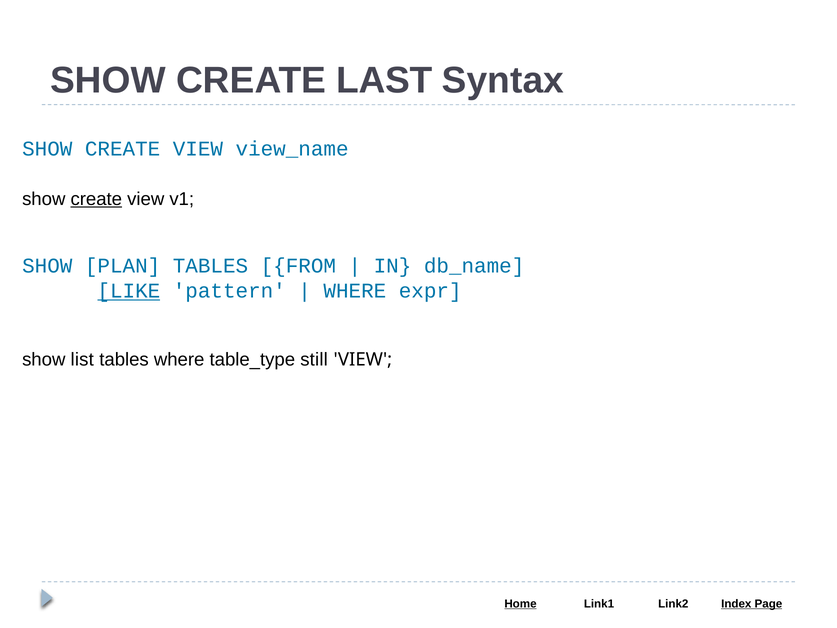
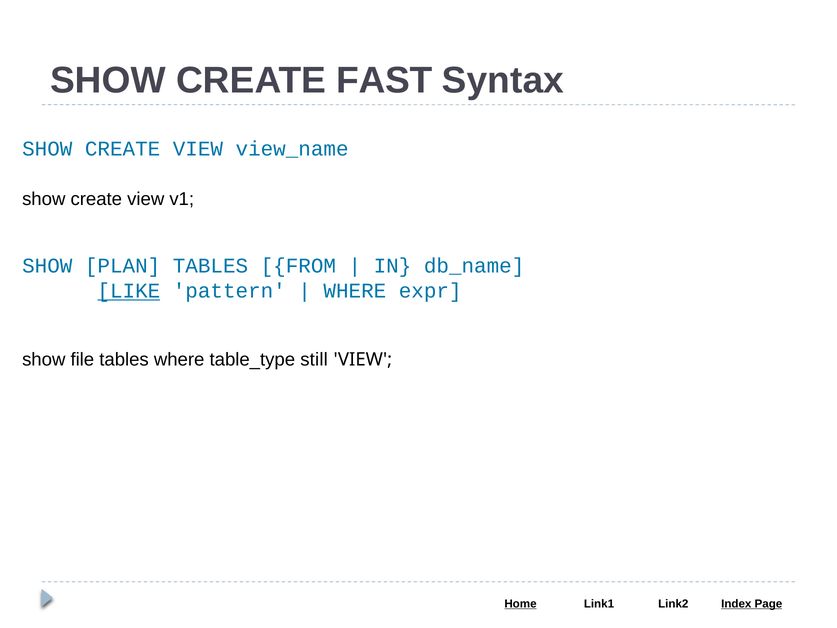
LAST: LAST -> FAST (384, 80)
create underline: present -> none (96, 199)
list: list -> file (82, 359)
